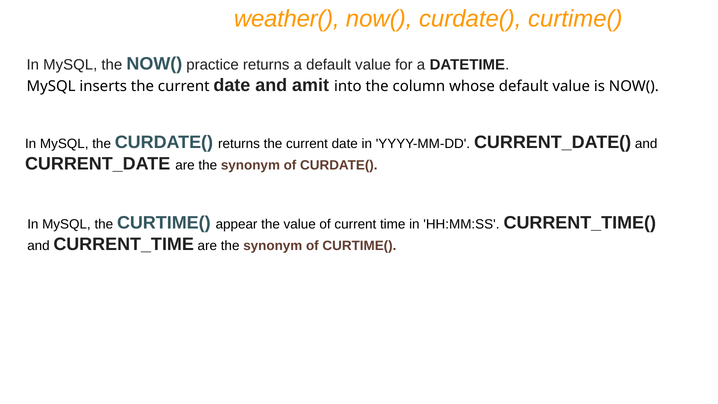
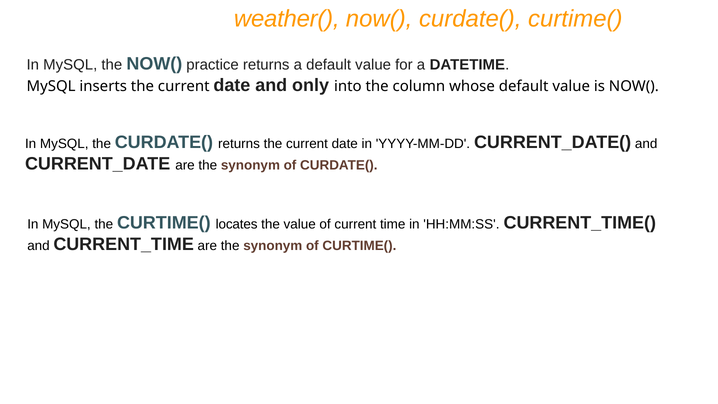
amit: amit -> only (311, 85)
appear: appear -> locates (237, 224)
